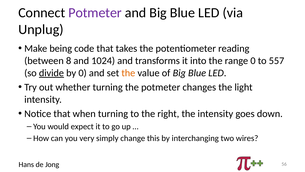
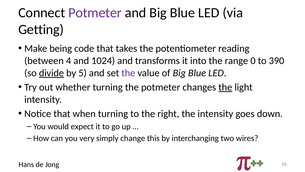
Unplug: Unplug -> Getting (41, 29)
8: 8 -> 4 (69, 61)
557: 557 -> 390 (277, 61)
by 0: 0 -> 5 (83, 73)
the colour: orange -> purple (128, 73)
the underline: none -> present (225, 87)
